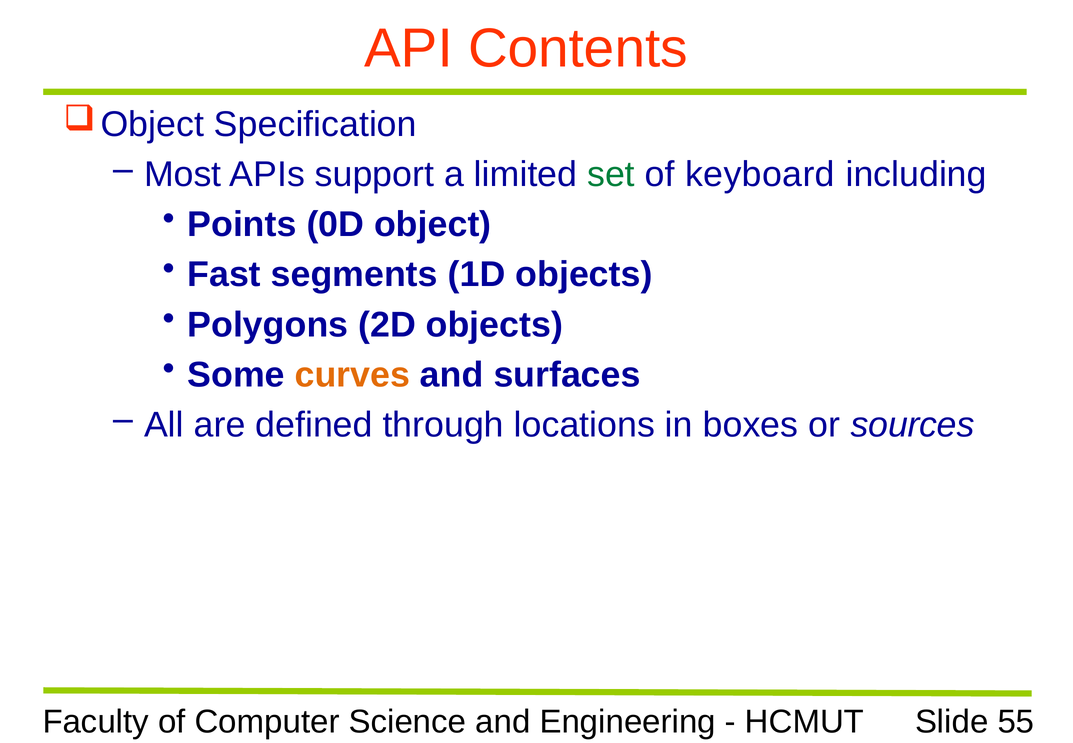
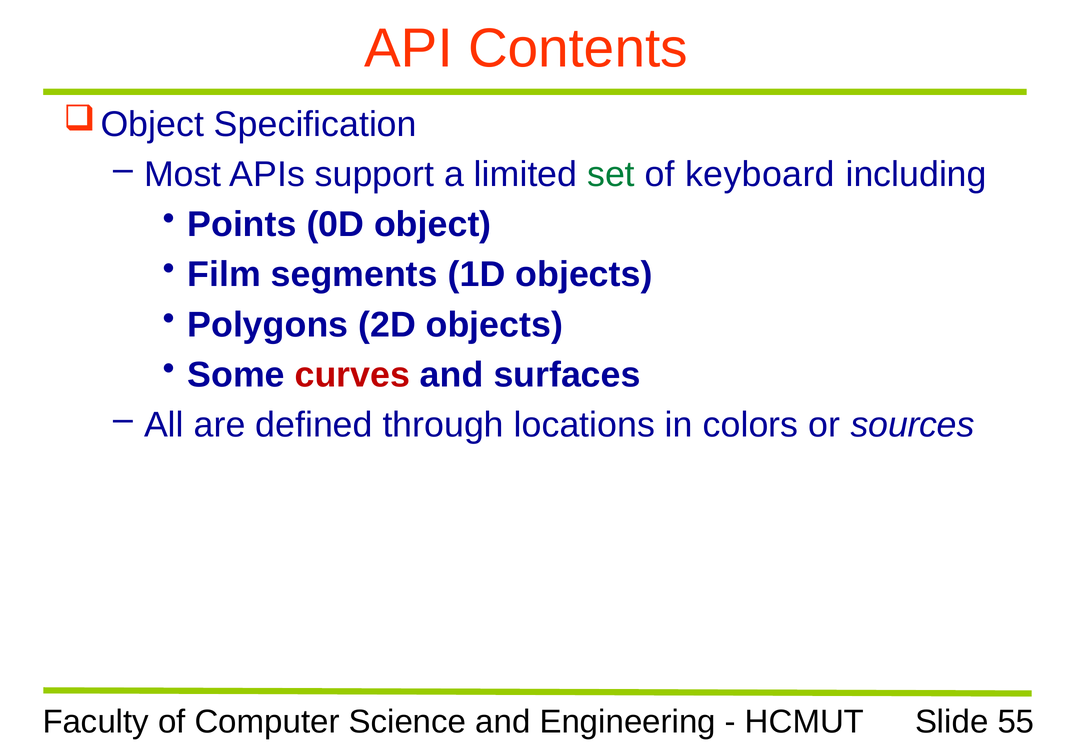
Fast: Fast -> Film (224, 275)
curves colour: orange -> red (352, 375)
boxes: boxes -> colors (750, 425)
